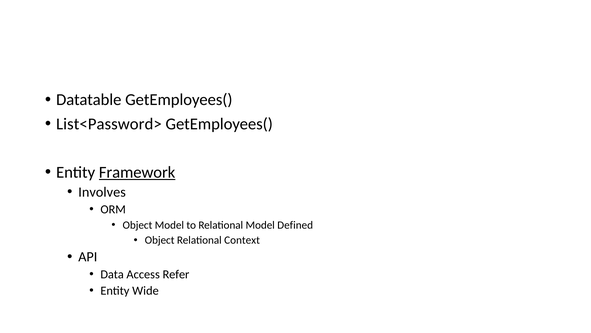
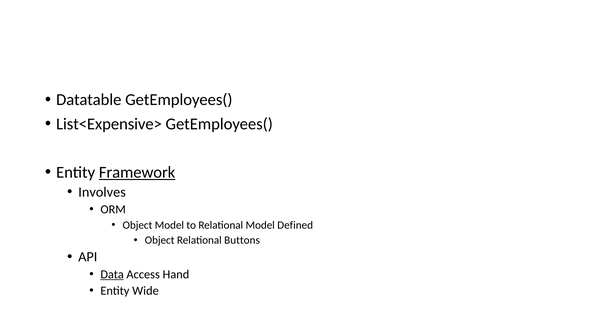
List<Password>: List<Password> -> List<Expensive> (109, 124)
Context: Context -> Buttons (242, 240)
Data underline: none -> present (112, 274)
Refer: Refer -> Hand (176, 274)
